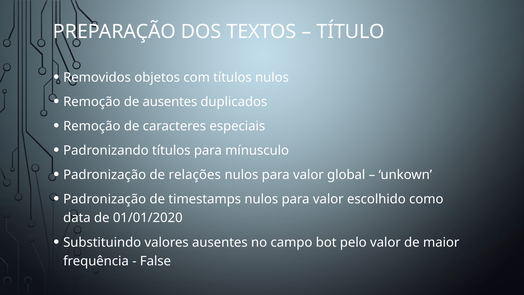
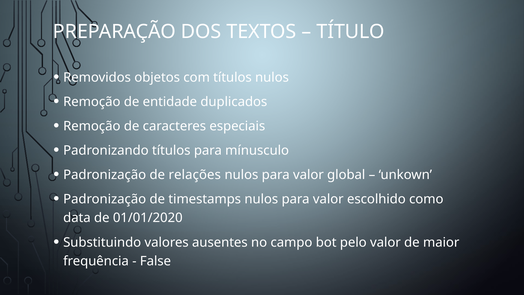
de ausentes: ausentes -> entidade (170, 102)
